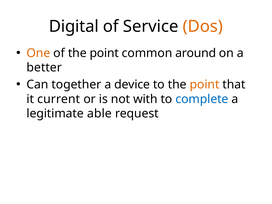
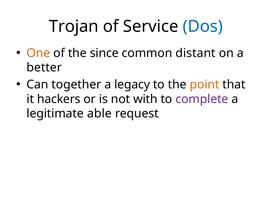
Digital: Digital -> Trojan (74, 26)
Dos colour: orange -> blue (203, 26)
of the point: point -> since (104, 53)
around: around -> distant (196, 53)
device: device -> legacy (132, 85)
current: current -> hackers (59, 99)
complete colour: blue -> purple (202, 99)
